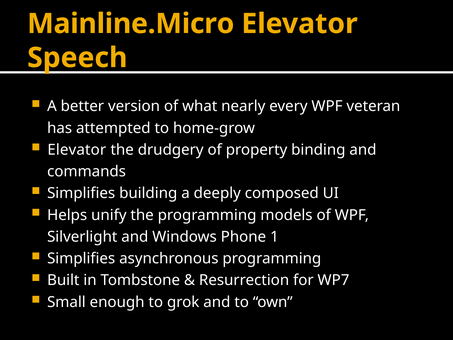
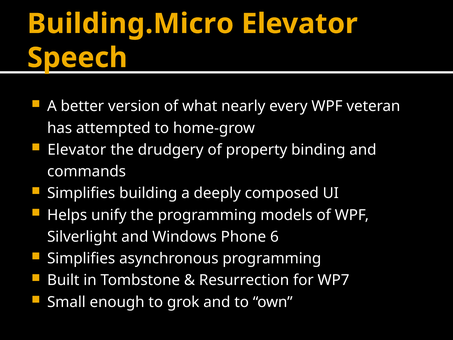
Mainline.Micro: Mainline.Micro -> Building.Micro (131, 24)
1: 1 -> 6 (274, 237)
